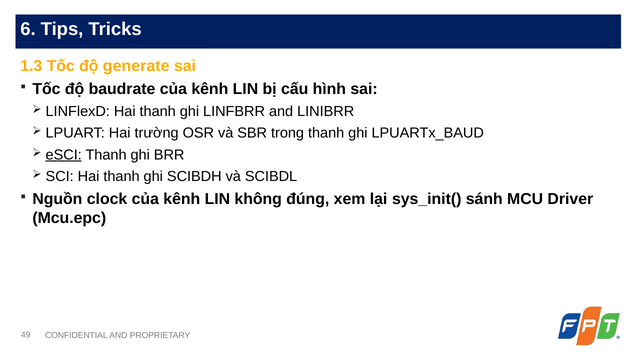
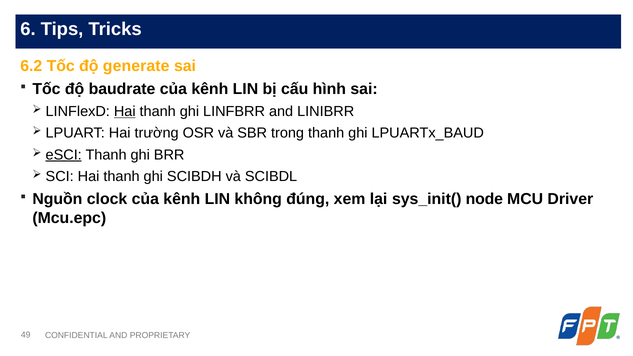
1.3: 1.3 -> 6.2 (31, 66)
Hai underline: none -> present (125, 112)
sánh: sánh -> node (484, 199)
